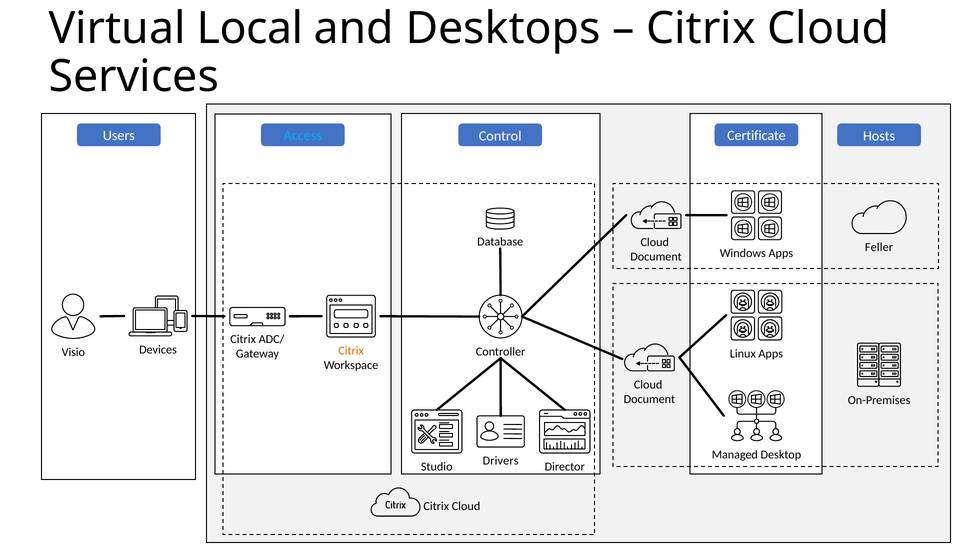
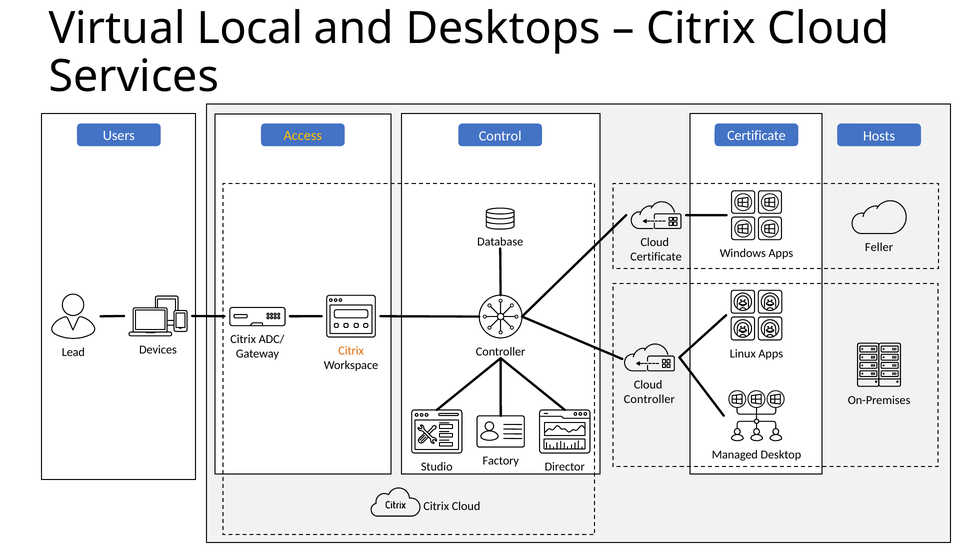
Access colour: light blue -> yellow (303, 136)
Document: Document -> Certificate (656, 257)
Visio: Visio -> Lead (73, 352)
Document: Document -> Controller (649, 399)
Drivers: Drivers -> Factory (501, 461)
